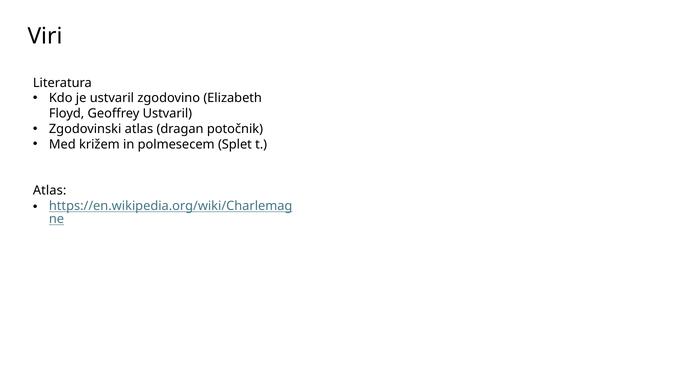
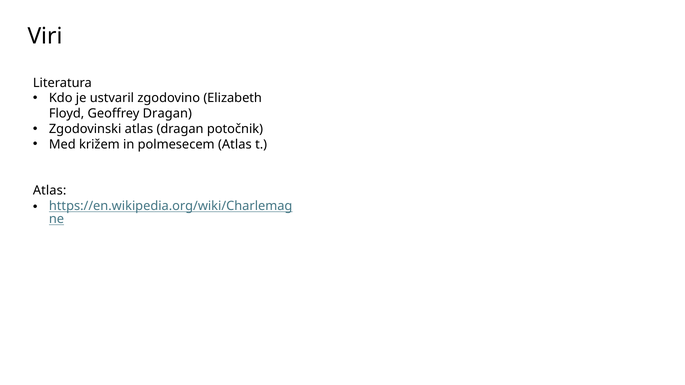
Geoffrey Ustvaril: Ustvaril -> Dragan (167, 114)
polmesecem Splet: Splet -> Atlas (235, 145)
